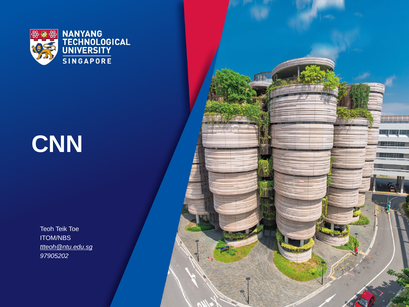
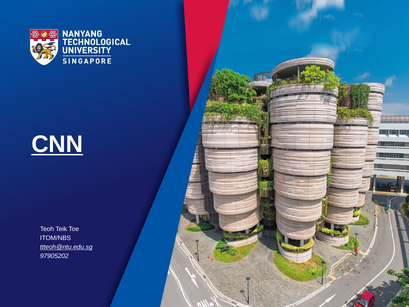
CNN underline: none -> present (57, 144)
